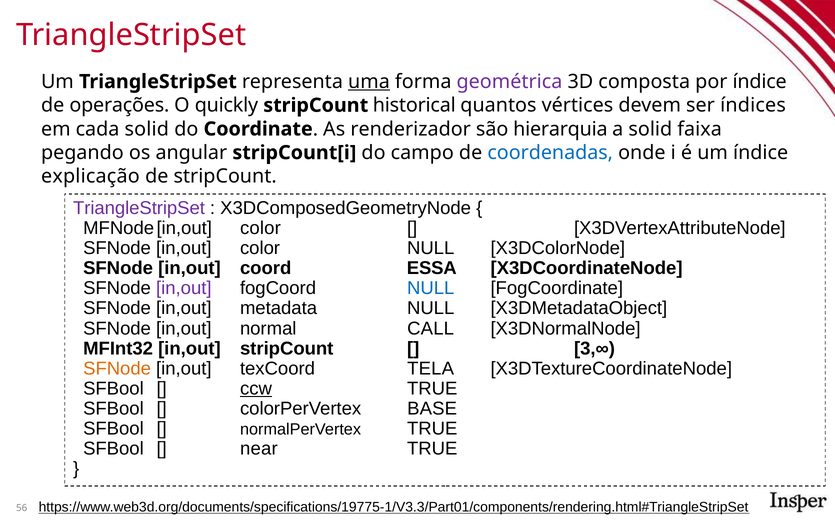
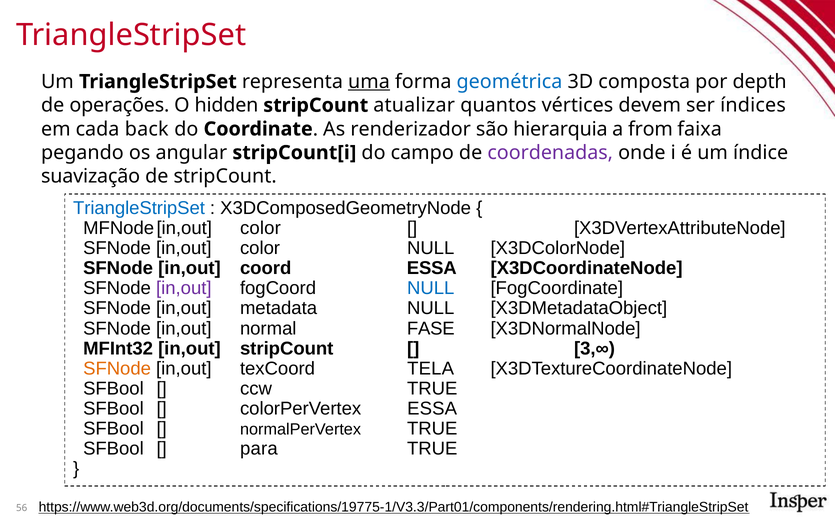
geométrica colour: purple -> blue (509, 82)
por índice: índice -> depth (760, 82)
quickly: quickly -> hidden (226, 105)
historical: historical -> atualizar (414, 105)
cada solid: solid -> back (147, 129)
a solid: solid -> from (650, 129)
coordenadas colour: blue -> purple (550, 153)
explicação: explicação -> suavização (91, 176)
TriangleStripSet colour: purple -> blue (139, 208)
CALL: CALL -> FASE (431, 328)
ccw underline: present -> none (256, 388)
colorPerVertex BASE: BASE -> ESSA (432, 408)
near: near -> para (259, 448)
